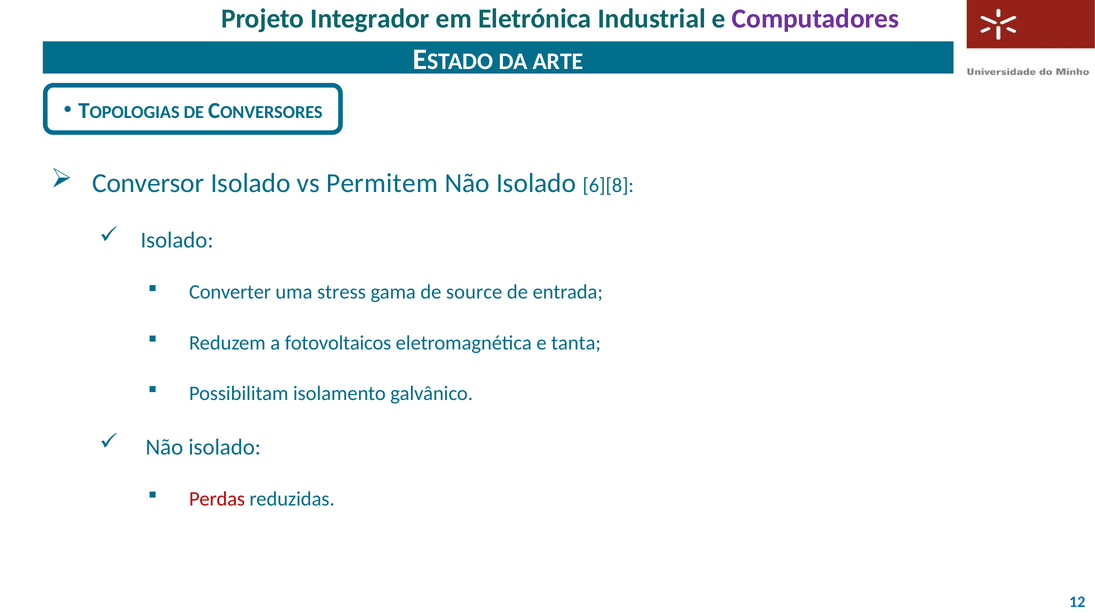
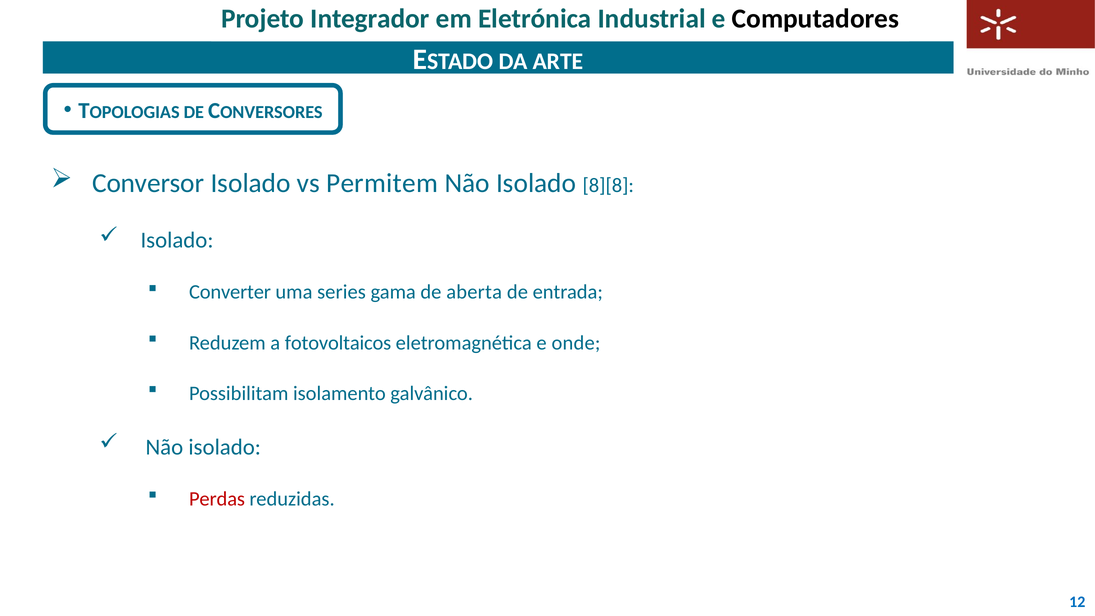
Computadores colour: purple -> black (815, 19)
6][8: 6][8 -> 8][8 (608, 185)
stress: stress -> series (341, 292)
source: source -> aberta (474, 292)
tanta: tanta -> onde (576, 343)
